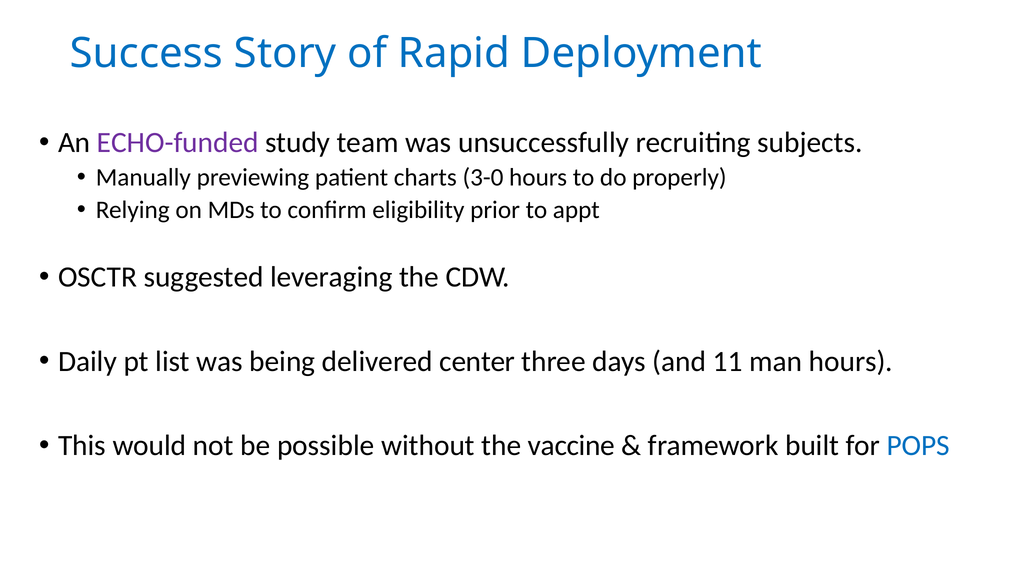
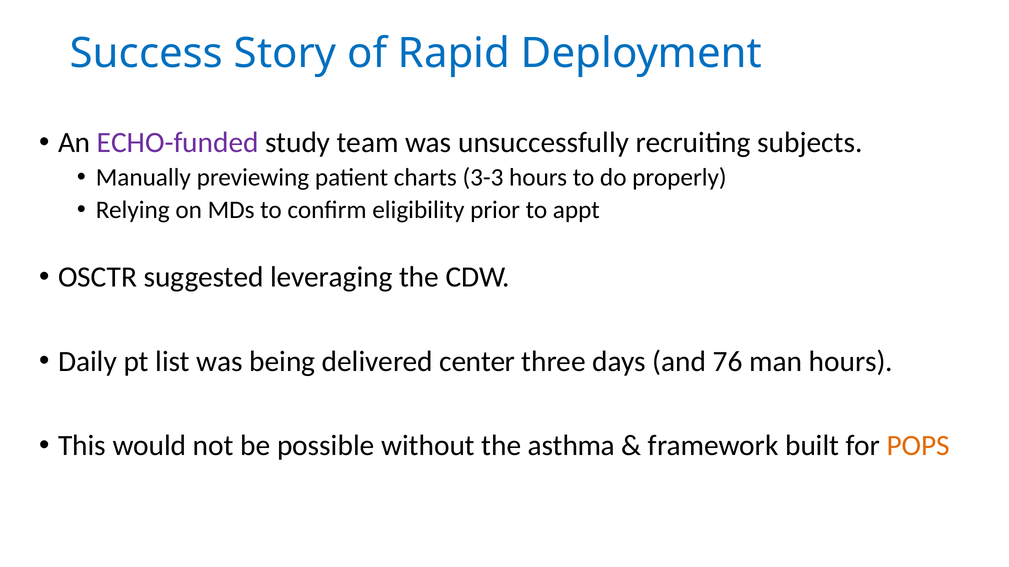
3-0: 3-0 -> 3-3 (483, 178)
11: 11 -> 76 (728, 362)
vaccine: vaccine -> asthma (571, 446)
POPS colour: blue -> orange (918, 446)
